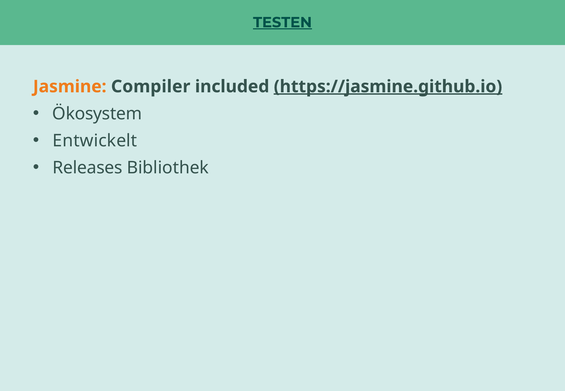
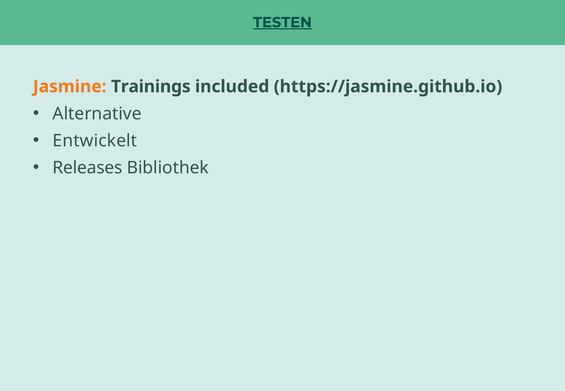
Compiler: Compiler -> Trainings (151, 87)
https://jasmine.github.io underline: present -> none (388, 87)
Ökosystem: Ökosystem -> Alternative (97, 114)
